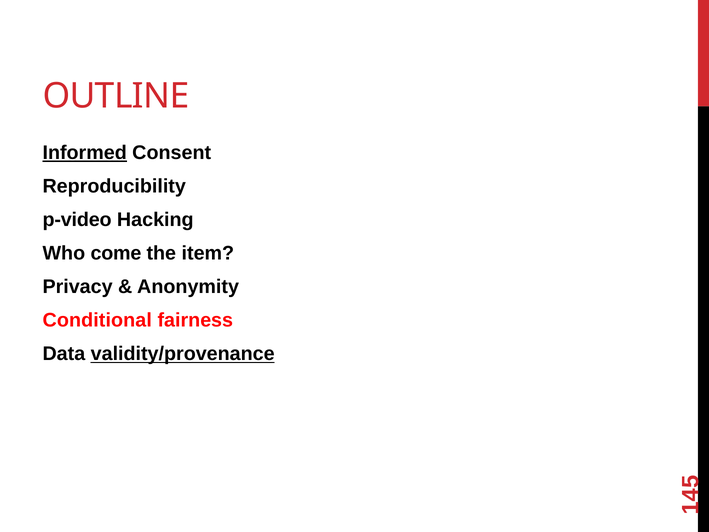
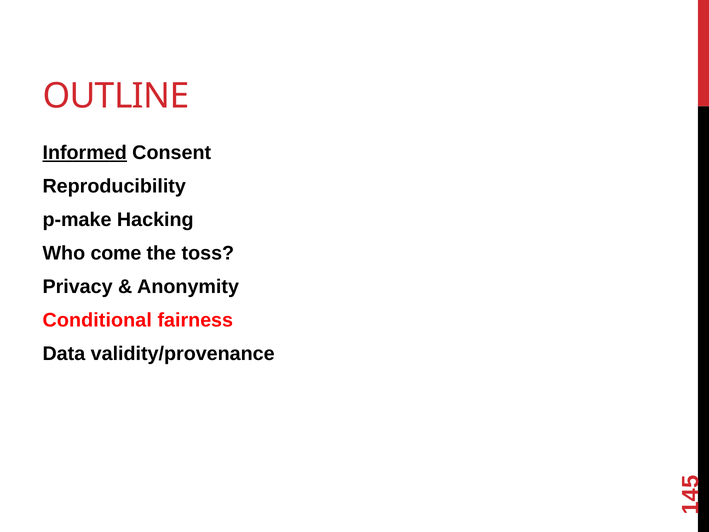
p-video: p-video -> p-make (77, 220)
item: item -> toss (208, 253)
validity/provenance underline: present -> none (183, 354)
